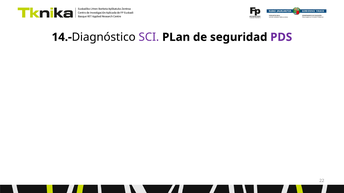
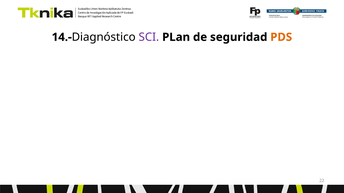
PDS colour: purple -> orange (281, 37)
